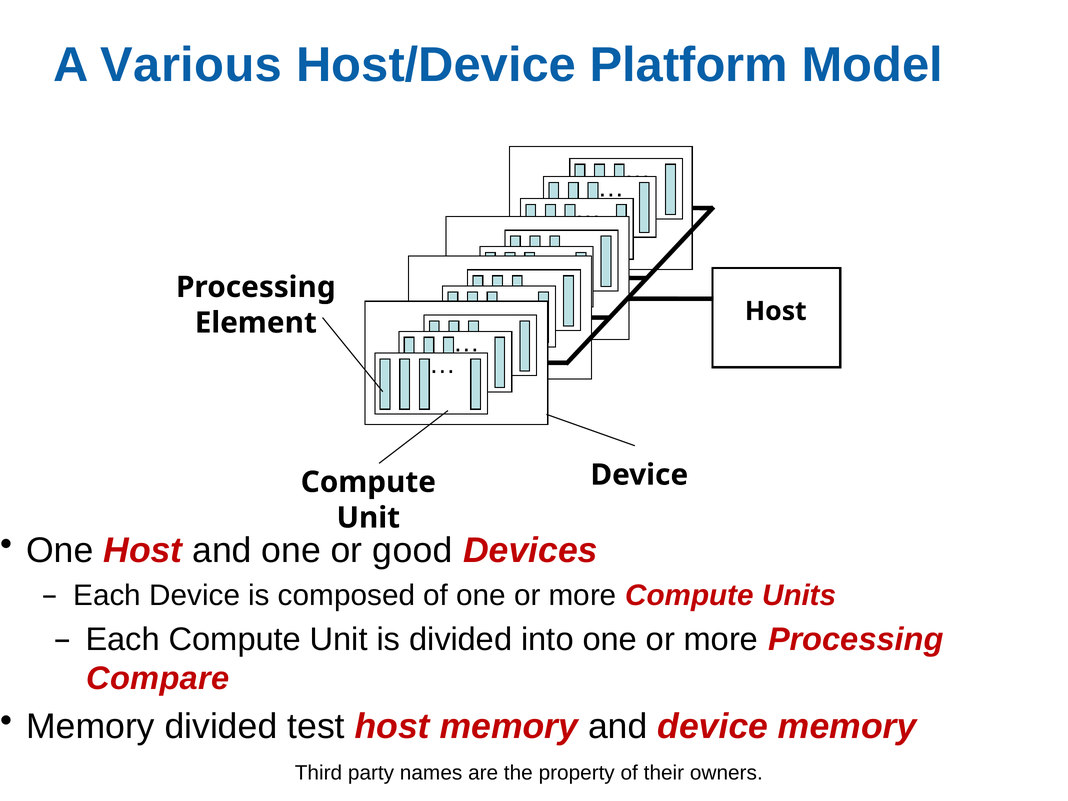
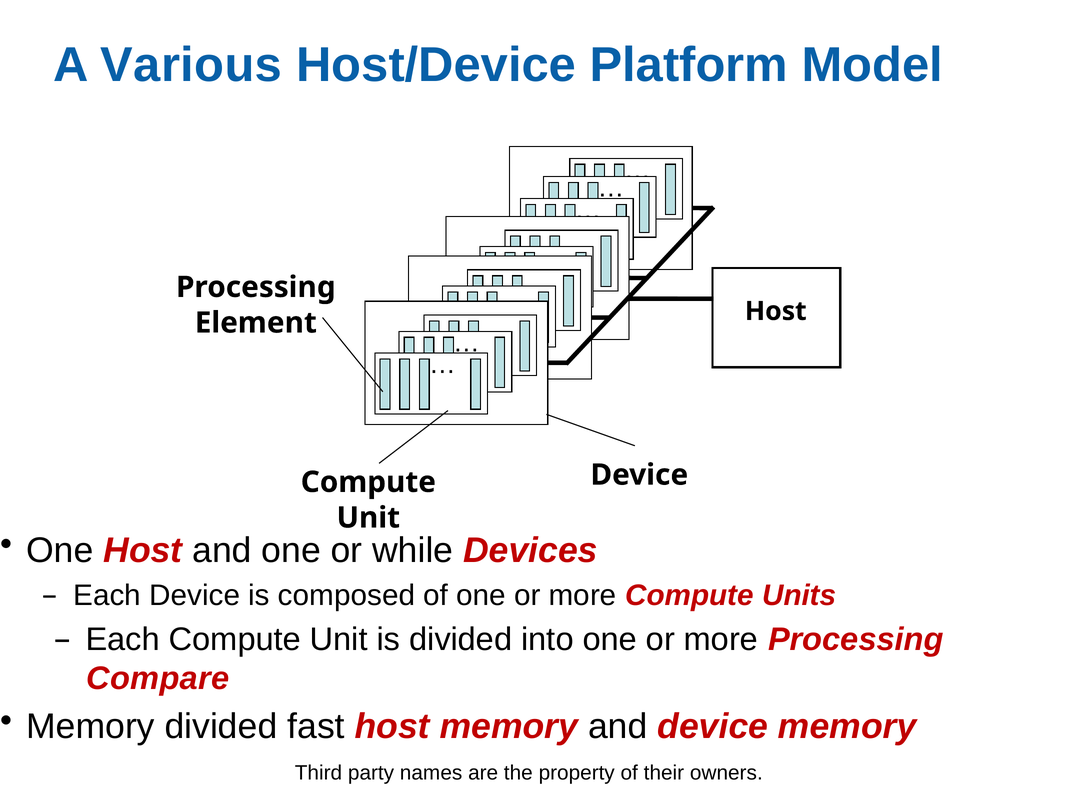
good: good -> while (413, 551)
test: test -> fast (316, 727)
